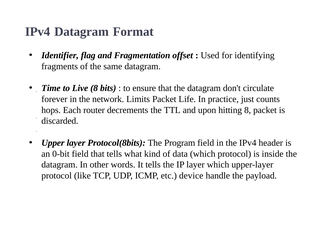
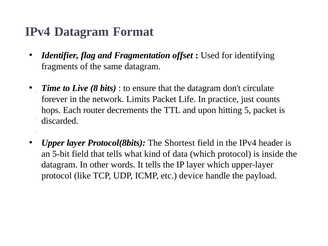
hitting 8: 8 -> 5 (248, 110)
Program: Program -> Shortest (180, 143)
0-bit: 0-bit -> 5-bit (61, 154)
